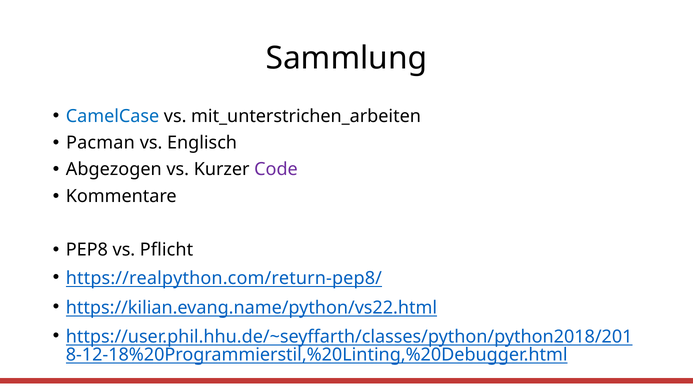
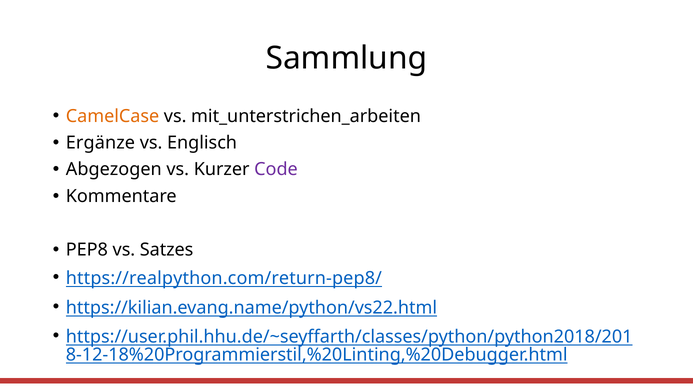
CamelCase colour: blue -> orange (113, 116)
Pacman: Pacman -> Ergänze (100, 143)
Pflicht: Pflicht -> Satzes (167, 250)
